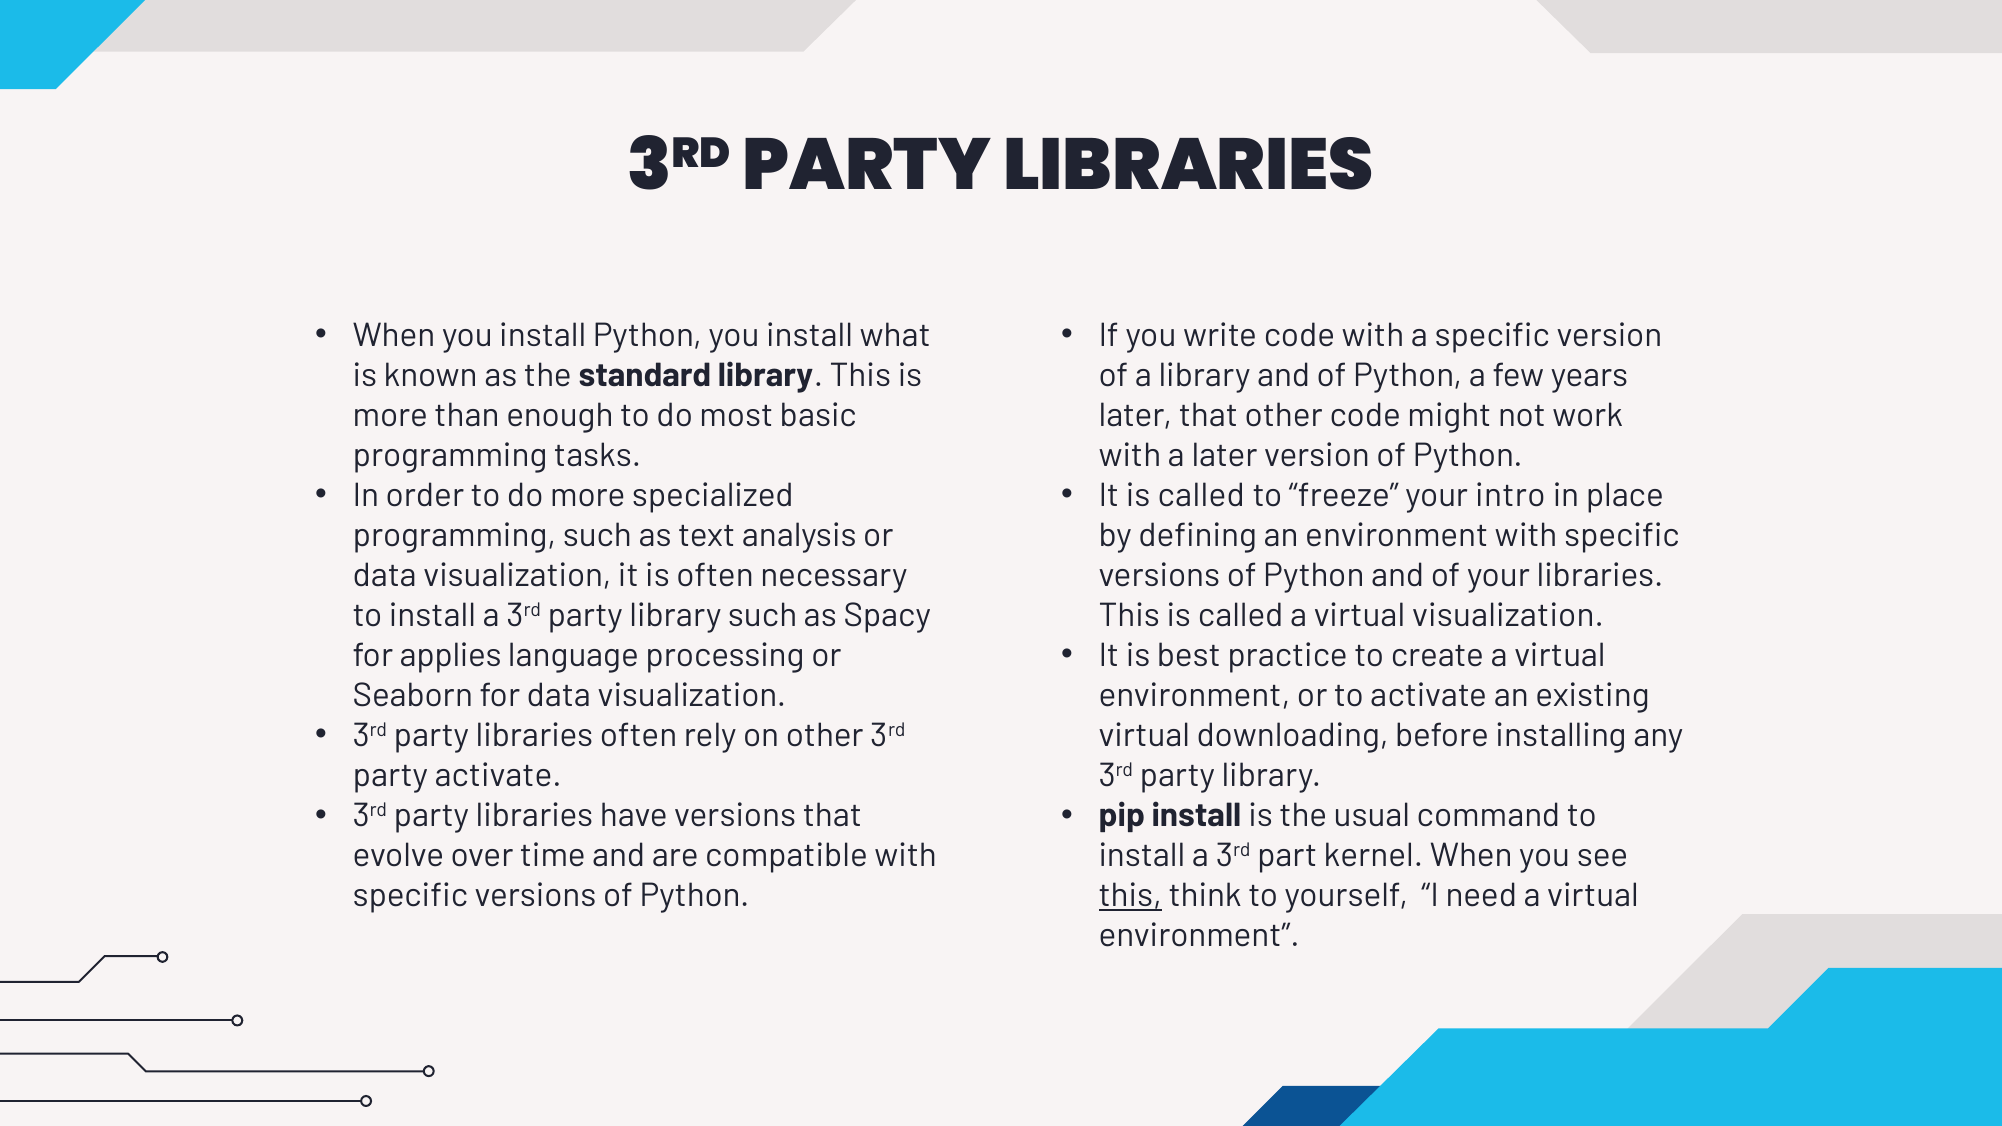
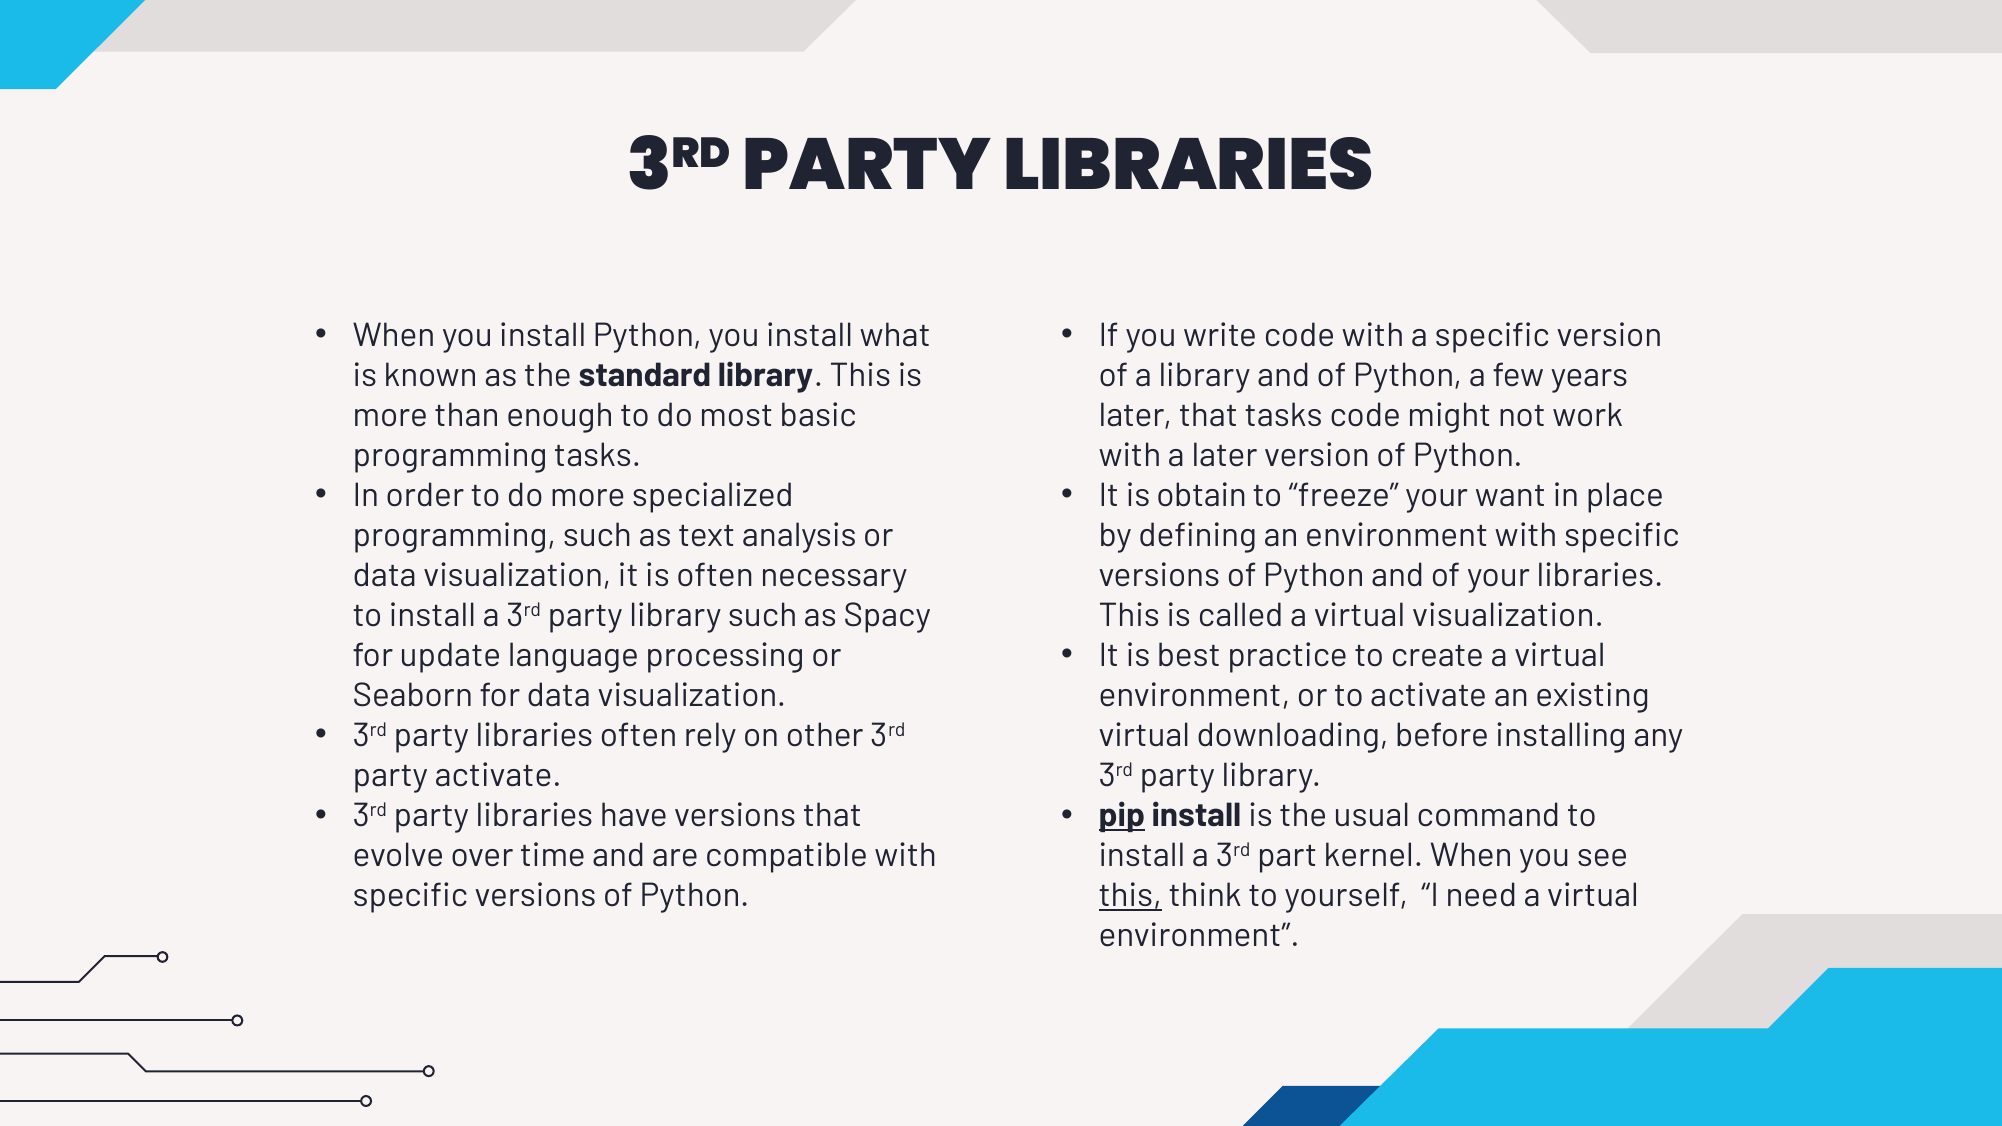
that other: other -> tasks (1284, 416)
It is called: called -> obtain (1202, 496)
intro: intro -> want (1510, 496)
applies: applies -> update (450, 656)
pip underline: none -> present (1122, 816)
